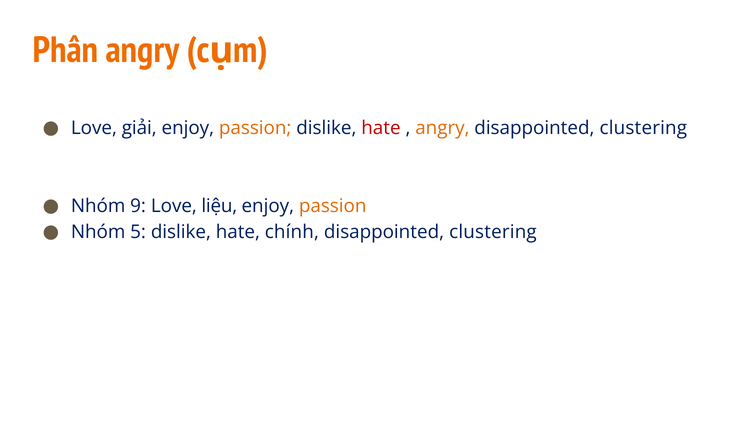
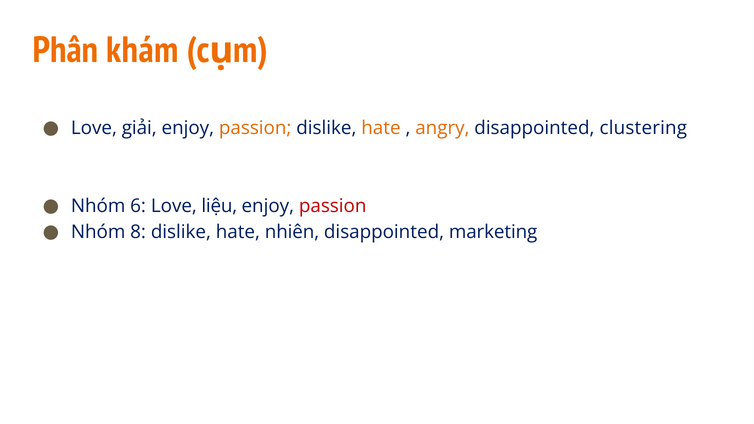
Phân angry: angry -> khám (142, 50)
hate colour: red -> orange (381, 128)
9: 9 -> 6 (138, 206)
passion colour: orange -> red (333, 206)
5: 5 -> 8 (138, 232)
chính: chính -> nhiên (292, 232)
clustering: clustering -> marketing (493, 232)
